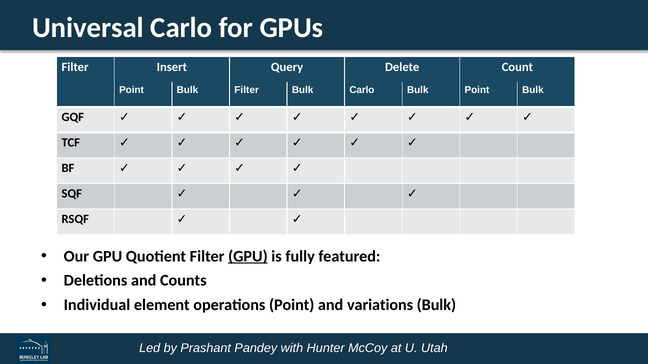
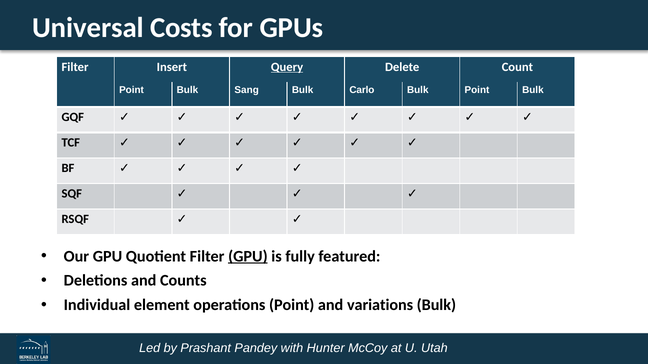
Universal Carlo: Carlo -> Costs (181, 28)
Query underline: none -> present (287, 67)
Point Bulk Filter: Filter -> Sang (247, 90)
